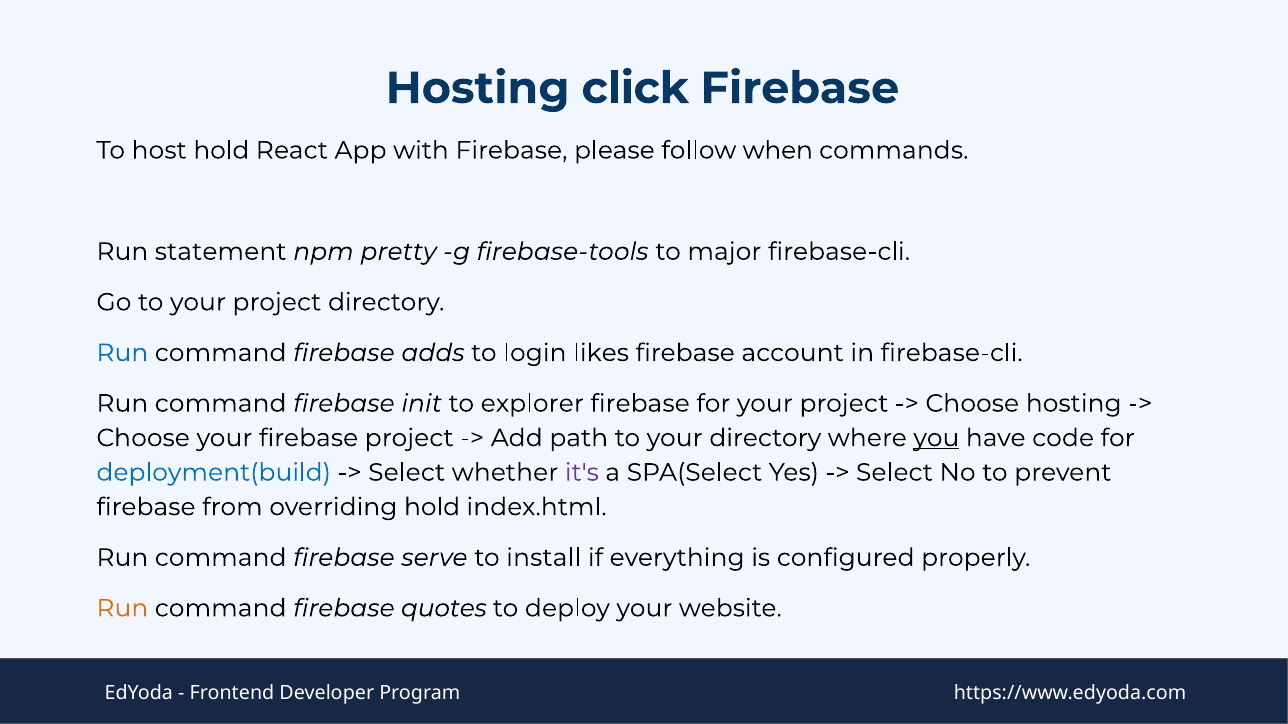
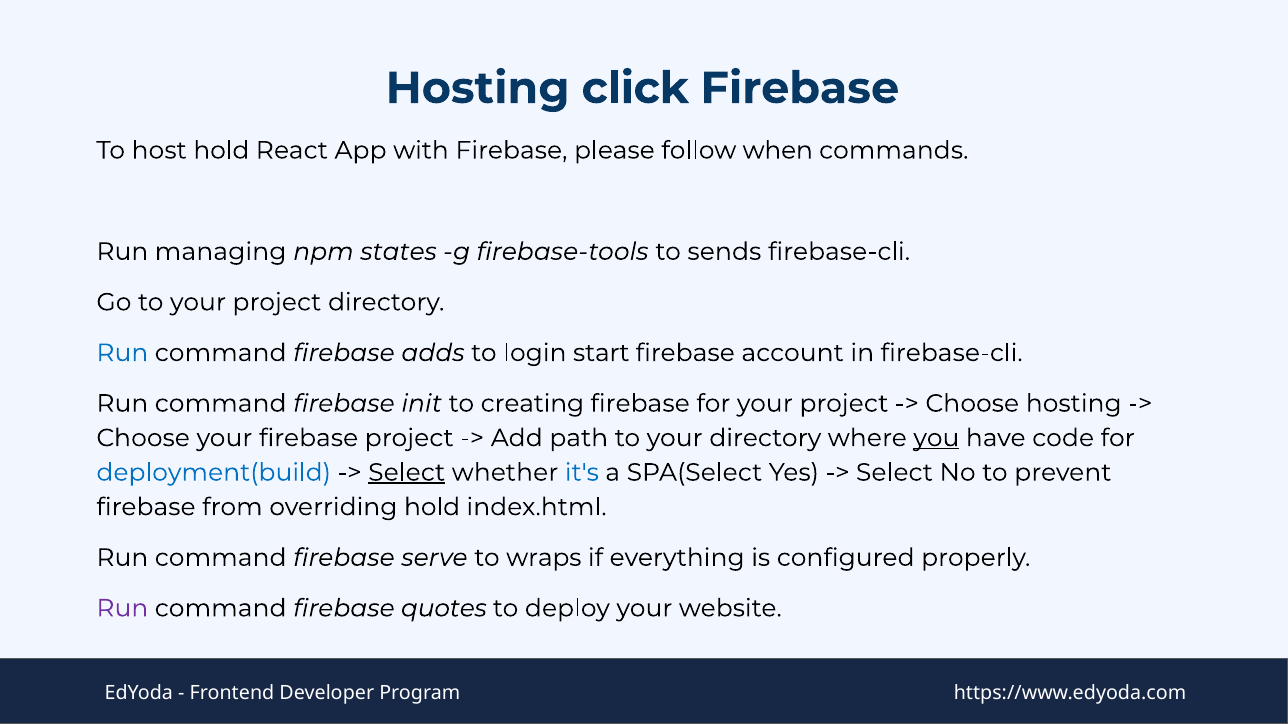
statement: statement -> managing (221, 252)
pretty: pretty -> states (399, 252)
major: major -> sends (724, 252)
likes: likes -> start (601, 353)
explorer: explorer -> creating (532, 404)
Select underline: none -> present (407, 473)
it's colour: purple -> blue (582, 473)
install: install -> wraps (544, 558)
Run colour: orange -> purple (122, 609)
